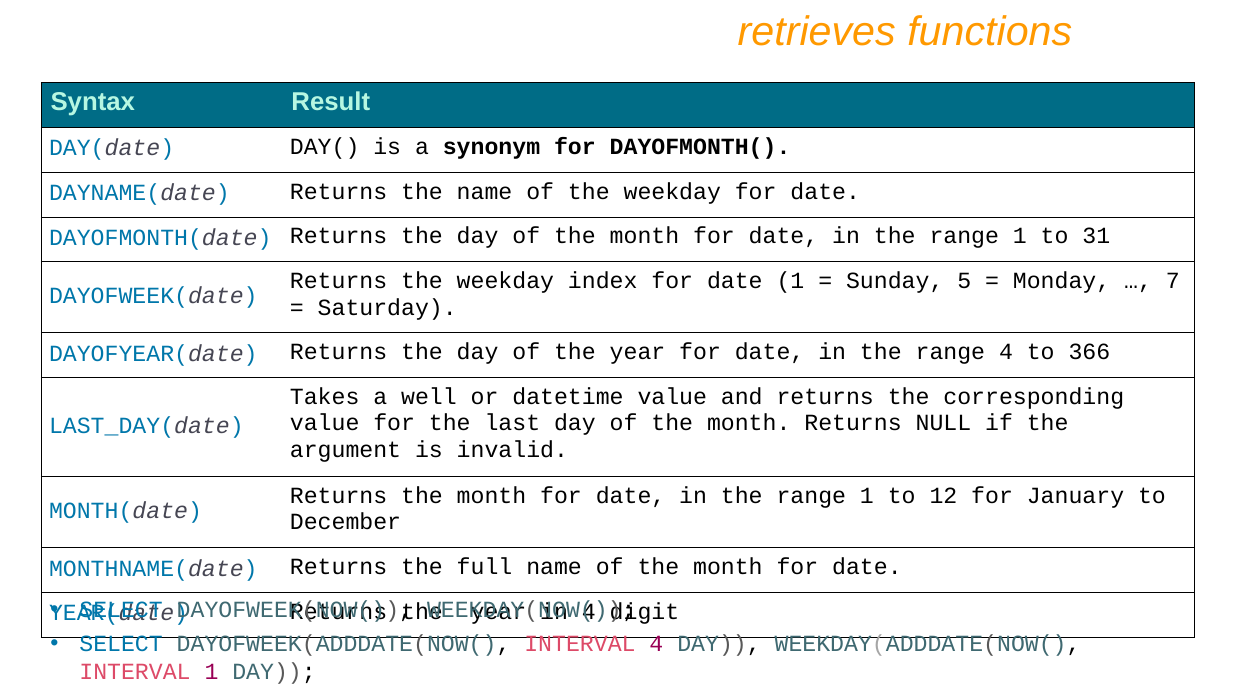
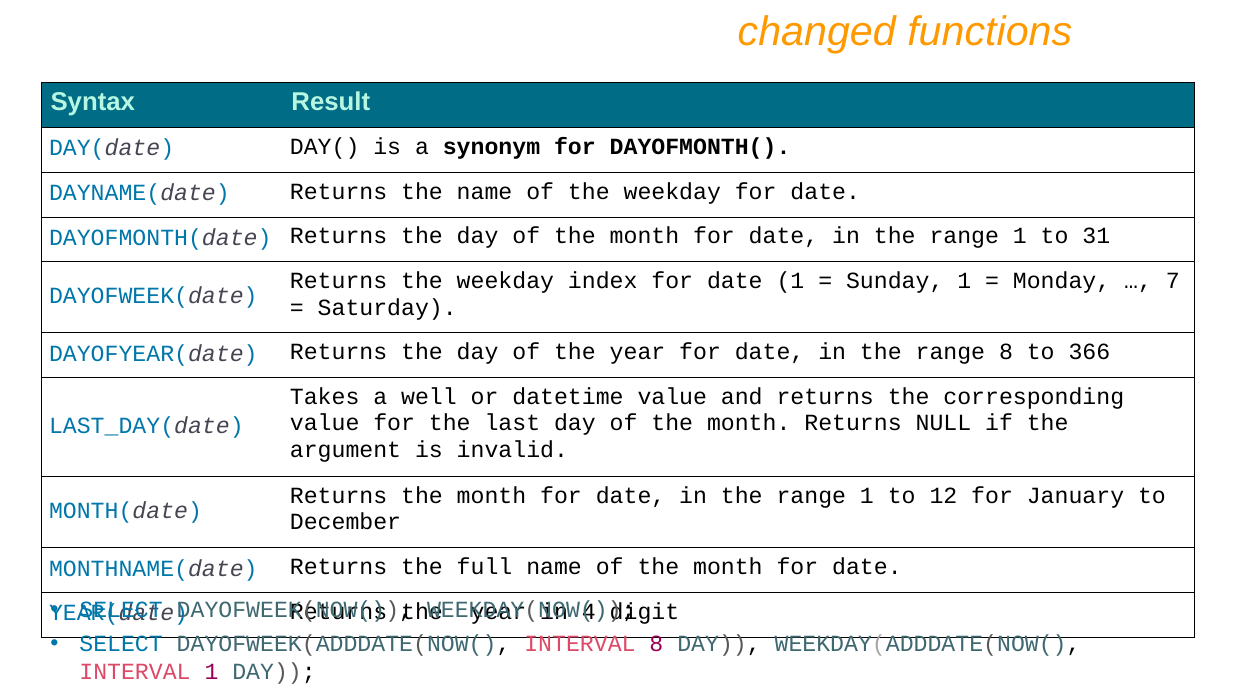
retrieves: retrieves -> changed (817, 32)
Sunday 5: 5 -> 1 (964, 281)
range 4: 4 -> 8 (1006, 352)
INTERVAL 4: 4 -> 8 (656, 644)
